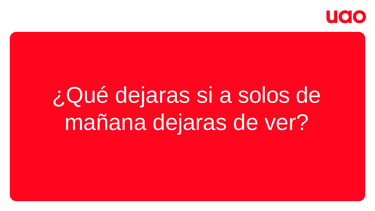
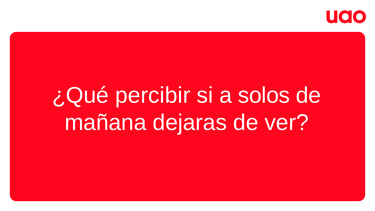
¿Qué dejaras: dejaras -> percibir (153, 95)
